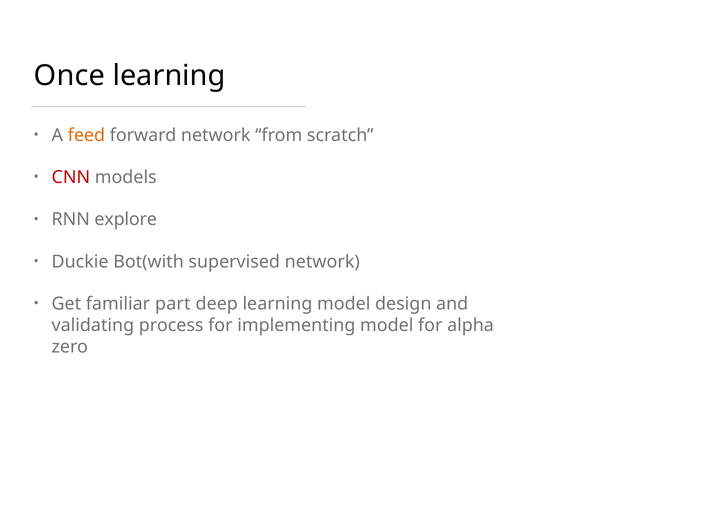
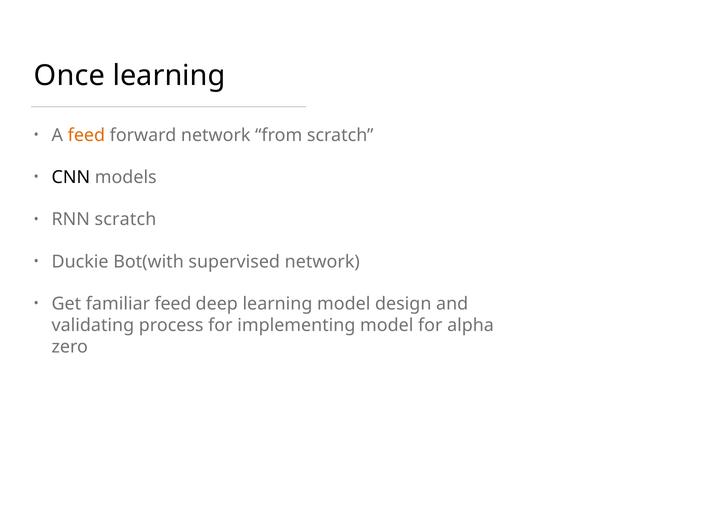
CNN colour: red -> black (71, 177)
RNN explore: explore -> scratch (125, 219)
familiar part: part -> feed (173, 304)
